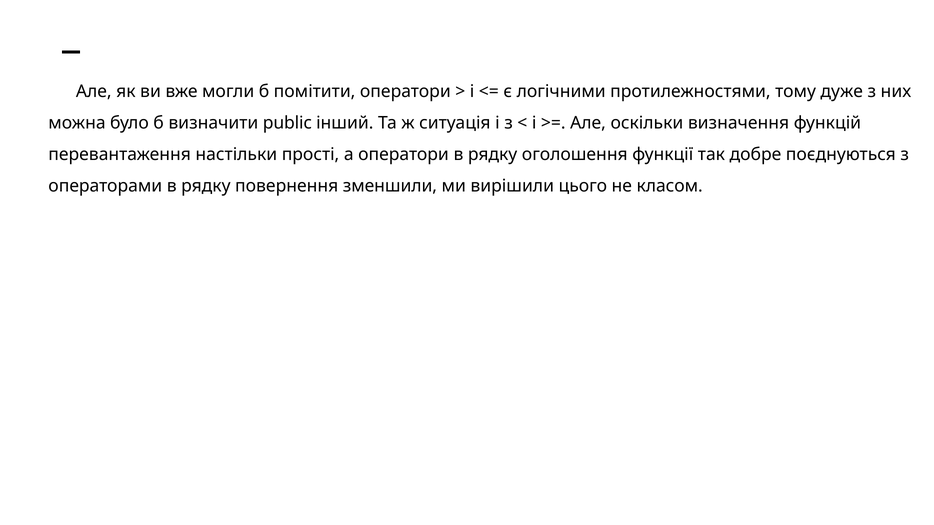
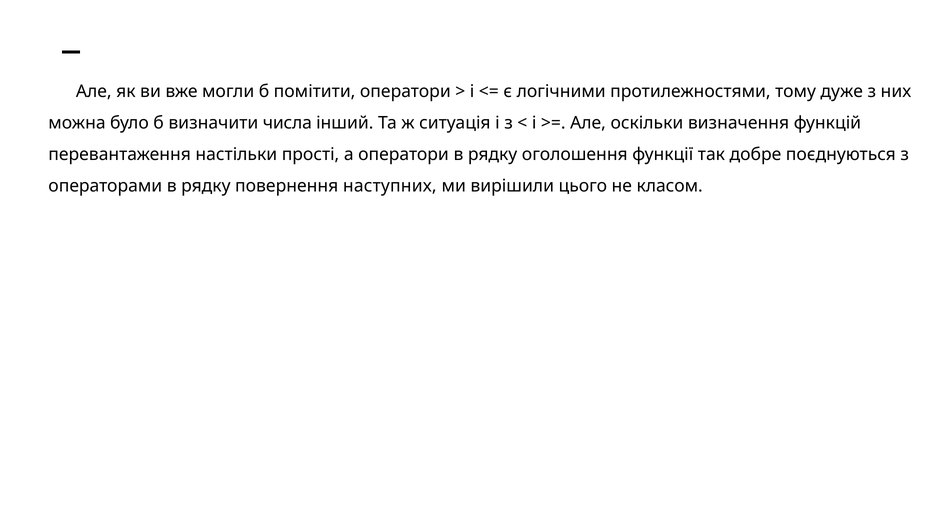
public: public -> числа (287, 123)
зменшили: зменшили -> наступних (390, 186)
